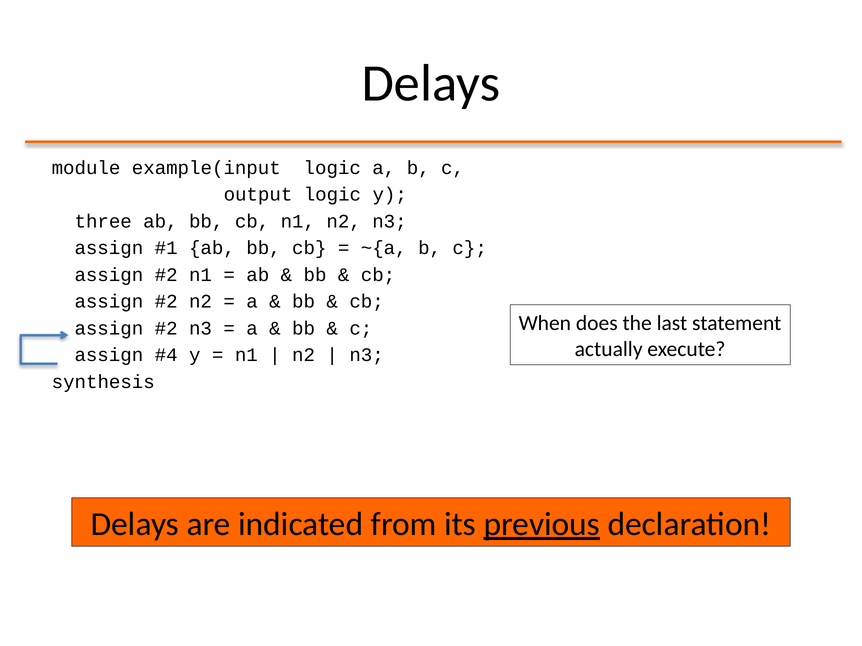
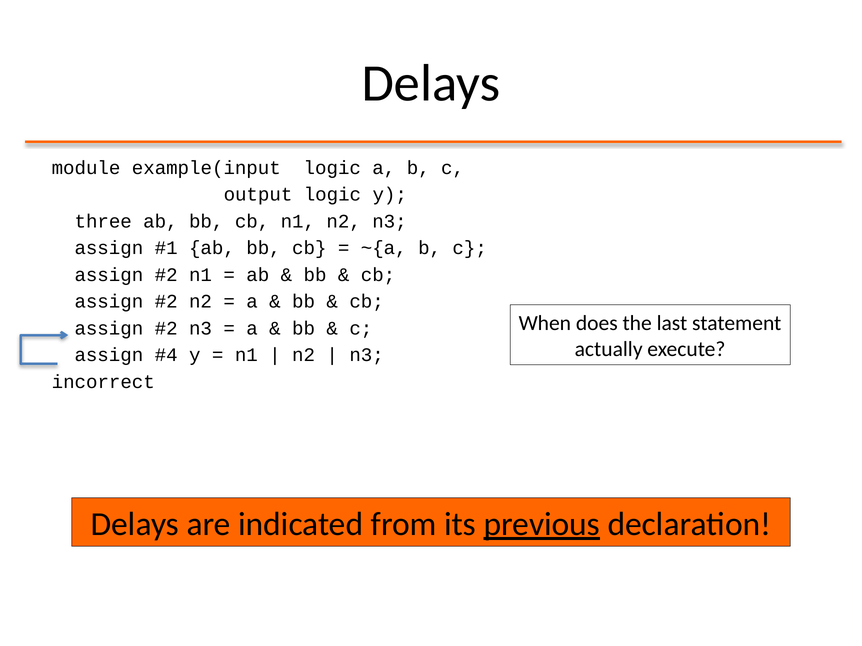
synthesis: synthesis -> incorrect (103, 382)
